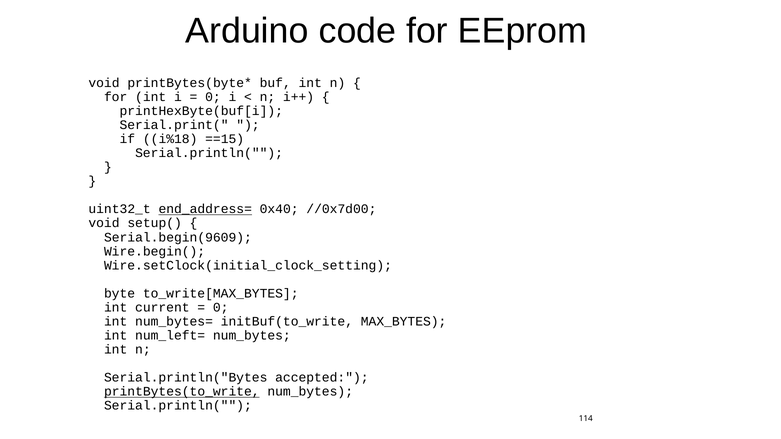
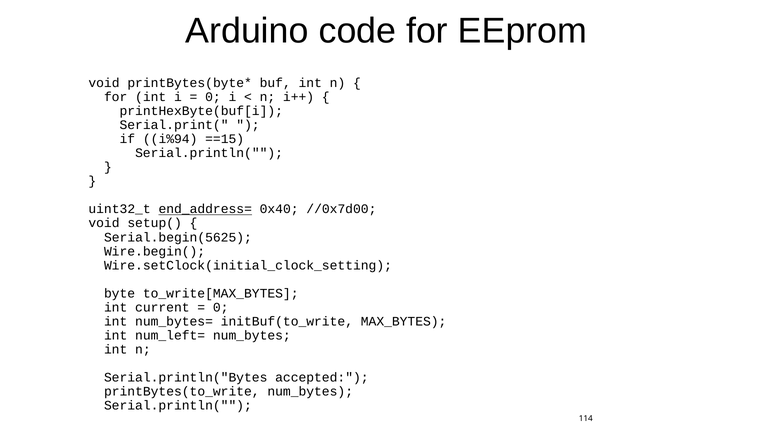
i%18: i%18 -> i%94 (170, 139)
Serial.begin(9609: Serial.begin(9609 -> Serial.begin(5625 (178, 237)
printBytes(to_write underline: present -> none (182, 392)
